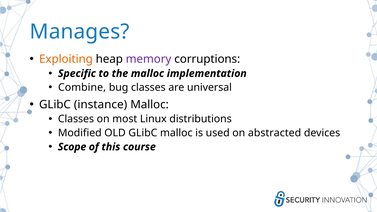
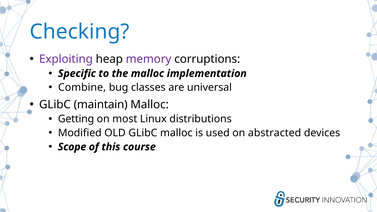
Manages: Manages -> Checking (80, 32)
Exploiting colour: orange -> purple (66, 59)
instance: instance -> maintain (101, 105)
Classes: Classes -> Getting (76, 119)
